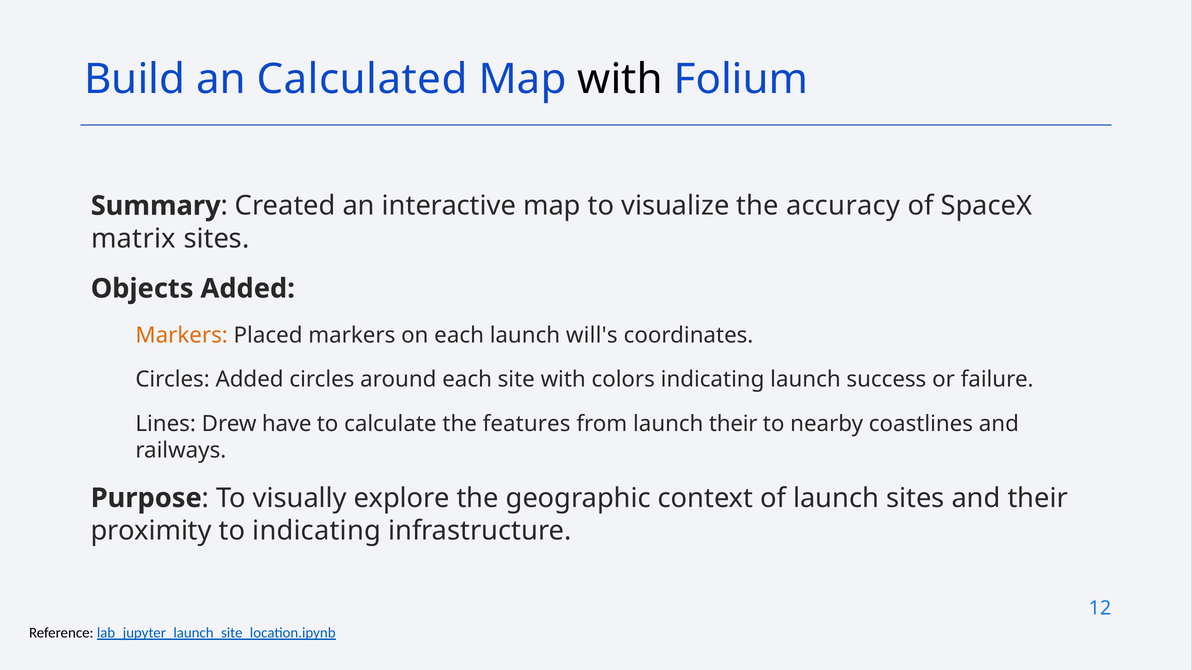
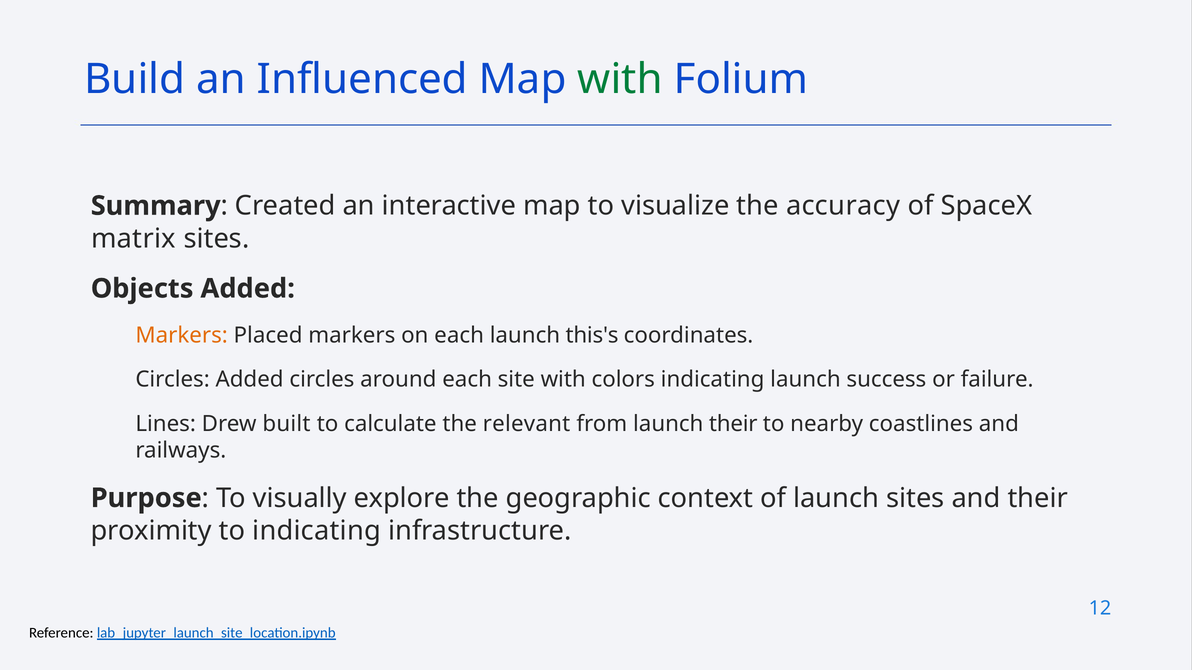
Calculated: Calculated -> Influenced (362, 80)
with colour: black -> green (620, 80)
will's: will's -> this's (592, 336)
have: have -> built (287, 424)
features: features -> relevant (527, 424)
